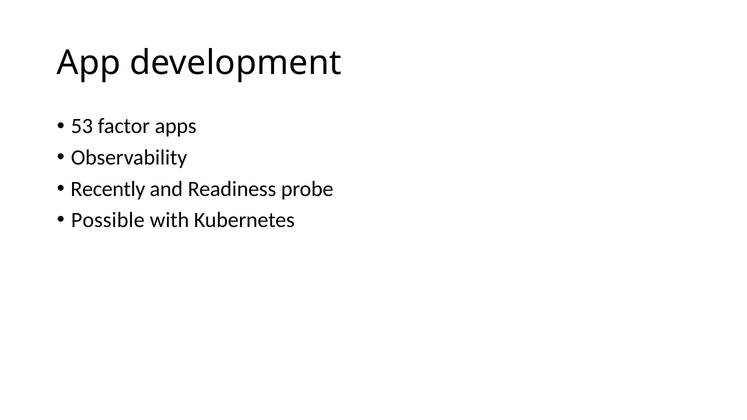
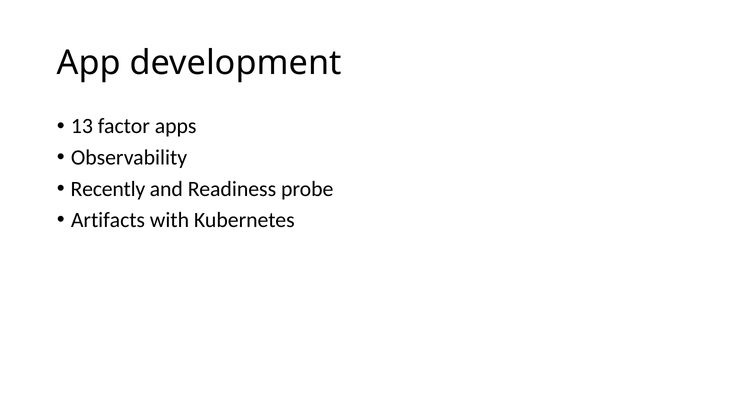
53: 53 -> 13 (82, 126)
Possible: Possible -> Artifacts (108, 220)
